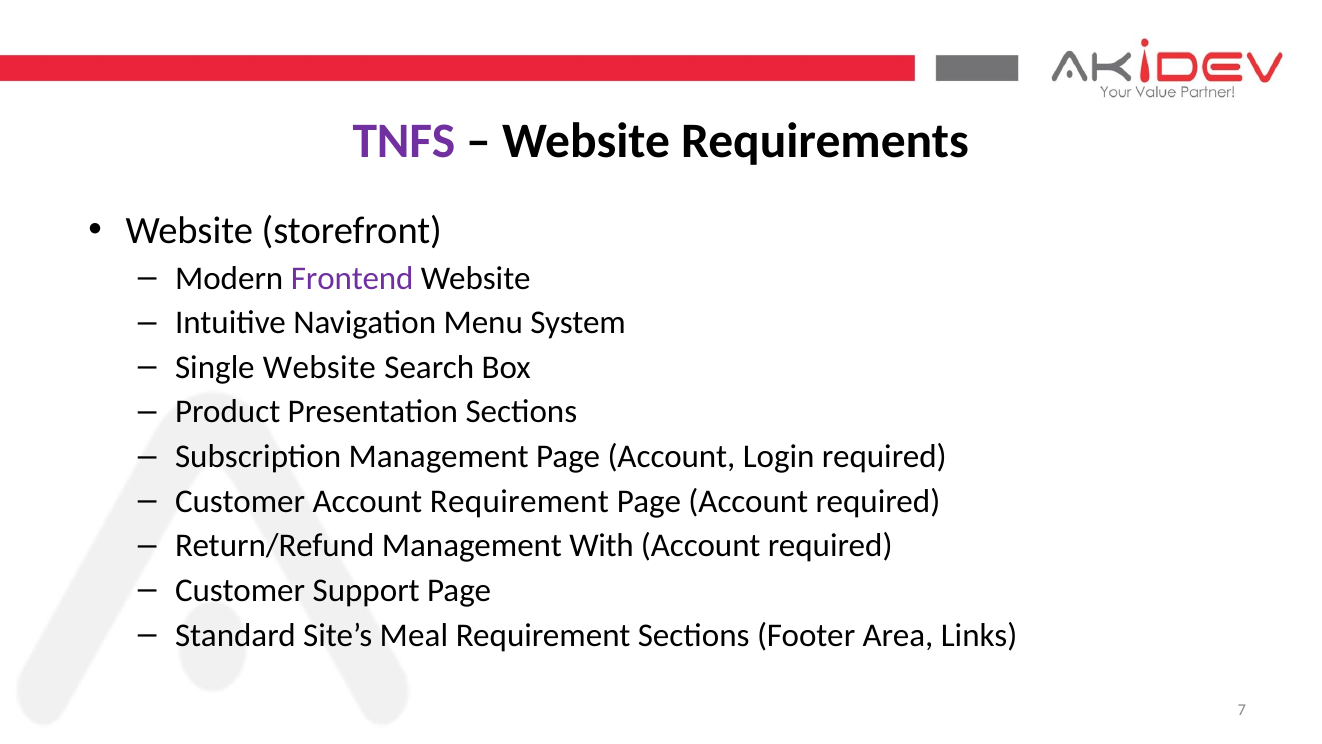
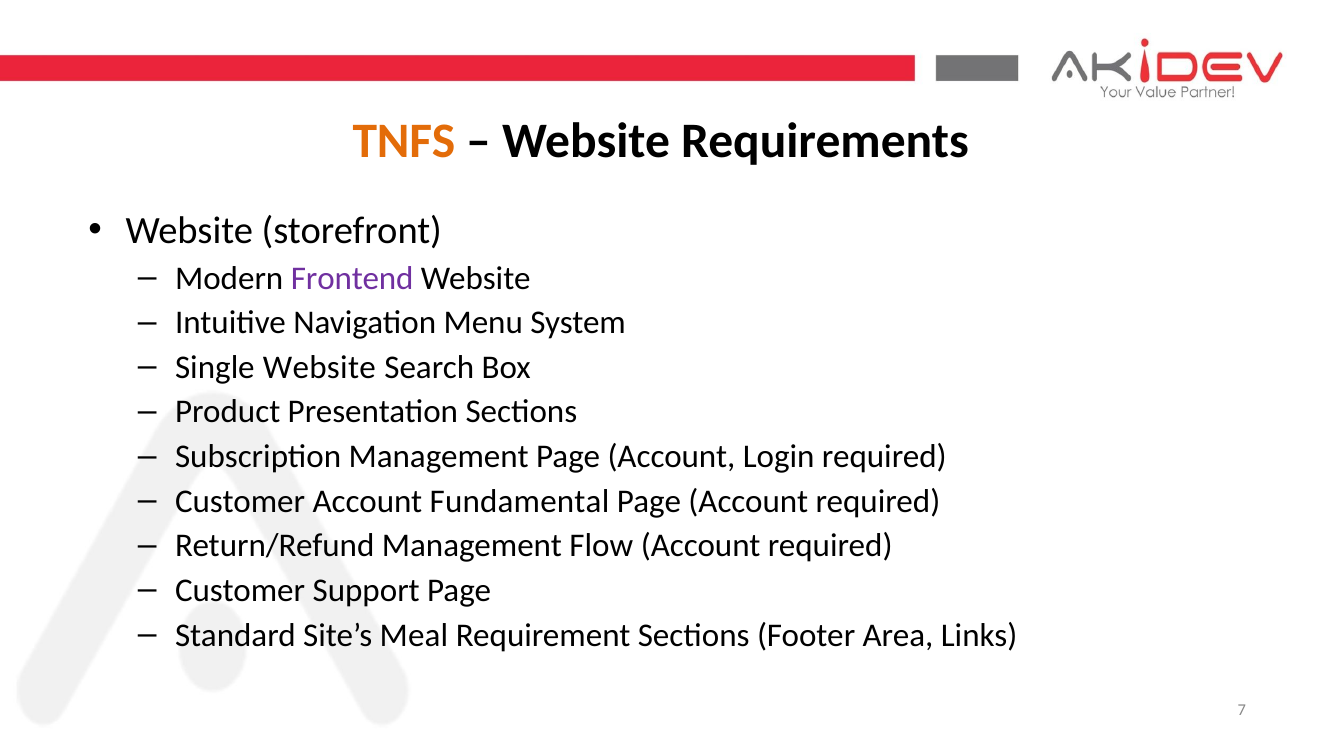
TNFS colour: purple -> orange (404, 142)
Account Requirement: Requirement -> Fundamental (519, 501)
With: With -> Flow (601, 546)
